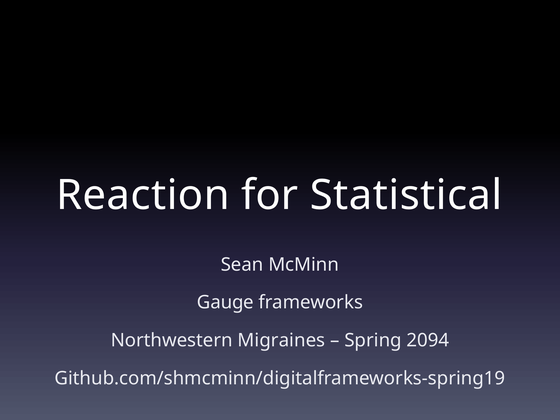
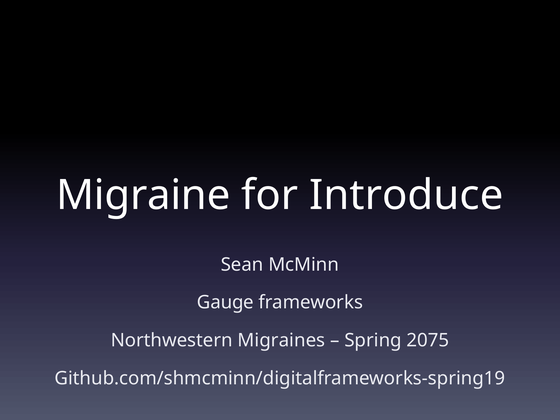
Reaction: Reaction -> Migraine (143, 195)
Statistical: Statistical -> Introduce (406, 195)
2094: 2094 -> 2075 (428, 340)
